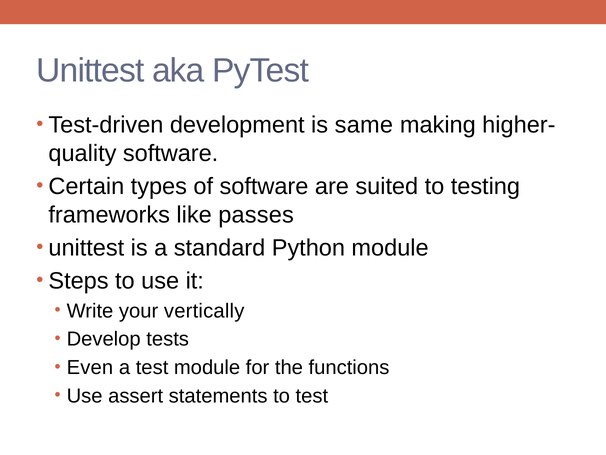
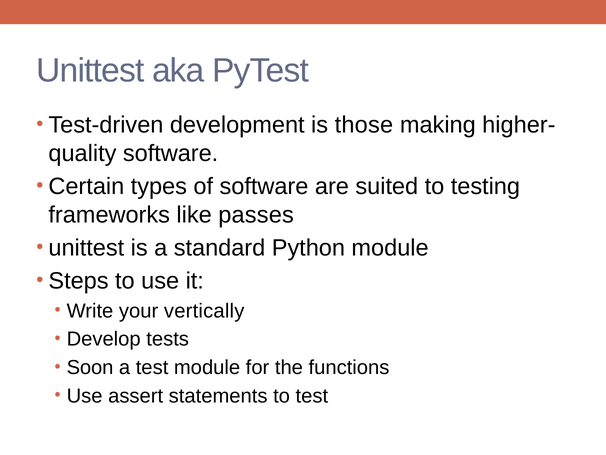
same: same -> those (364, 125)
Even: Even -> Soon (90, 367)
